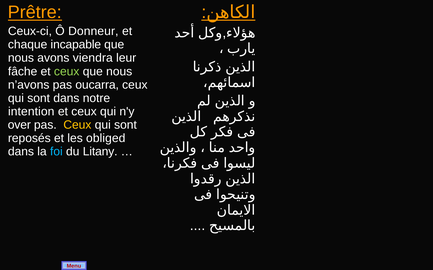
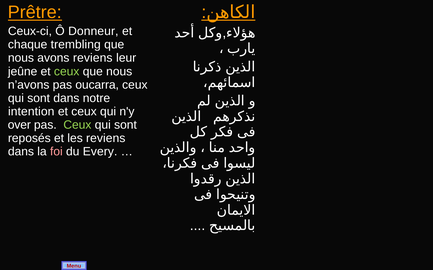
incapable: incapable -> trembling (76, 45)
avons viendra: viendra -> reviens (93, 58)
fâche: fâche -> jeûne (23, 72)
Ceux colour: yellow -> light green (77, 125)
les obliged: obliged -> reviens (106, 139)
foi colour: light blue -> pink (56, 152)
Litany: Litany -> Every (100, 152)
